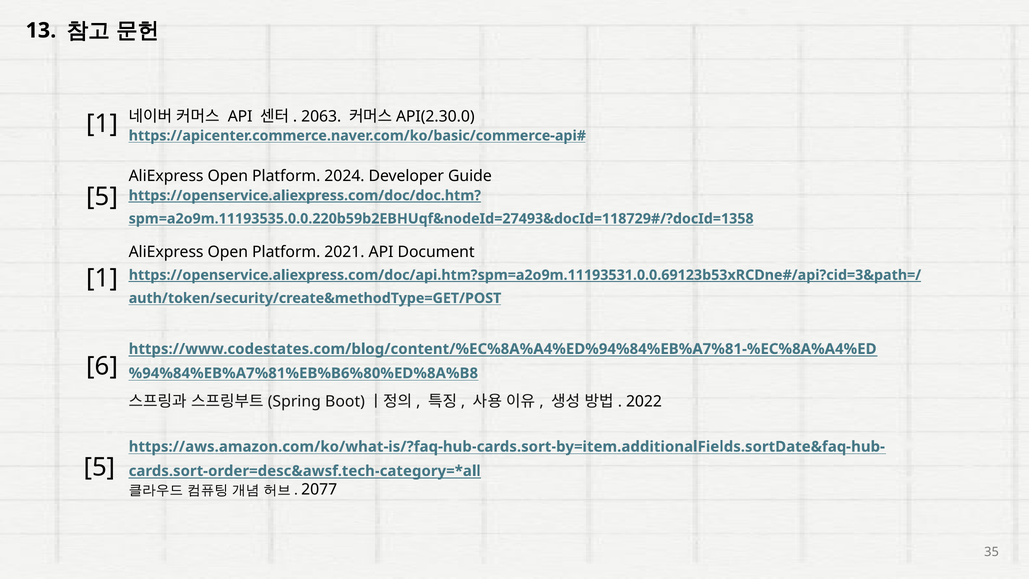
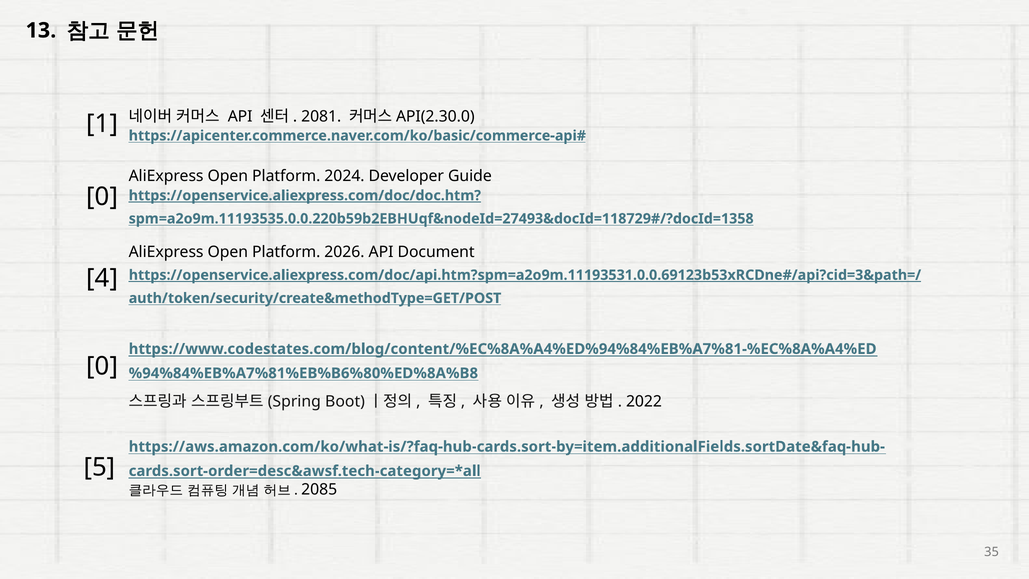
2063: 2063 -> 2081 (321, 117)
5: 5 -> 0 (102, 197)
2021: 2021 -> 2026 (344, 252)
1: 1 -> 4 (102, 278)
6: 6 -> 0 (102, 366)
2077: 2077 -> 2085 (319, 489)
